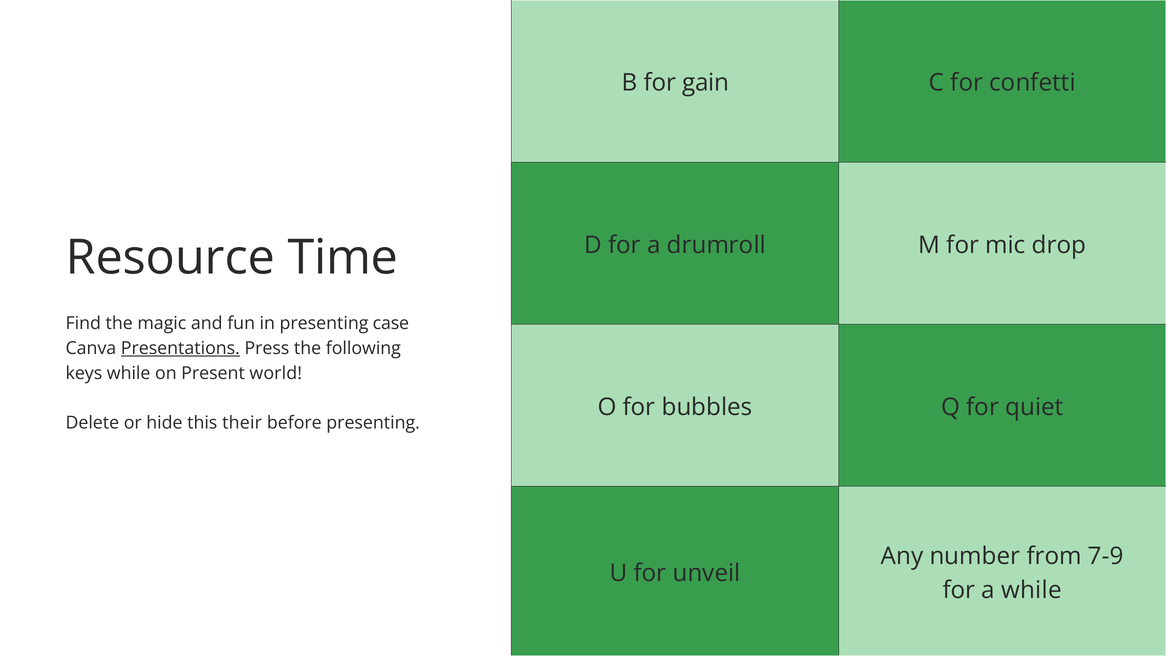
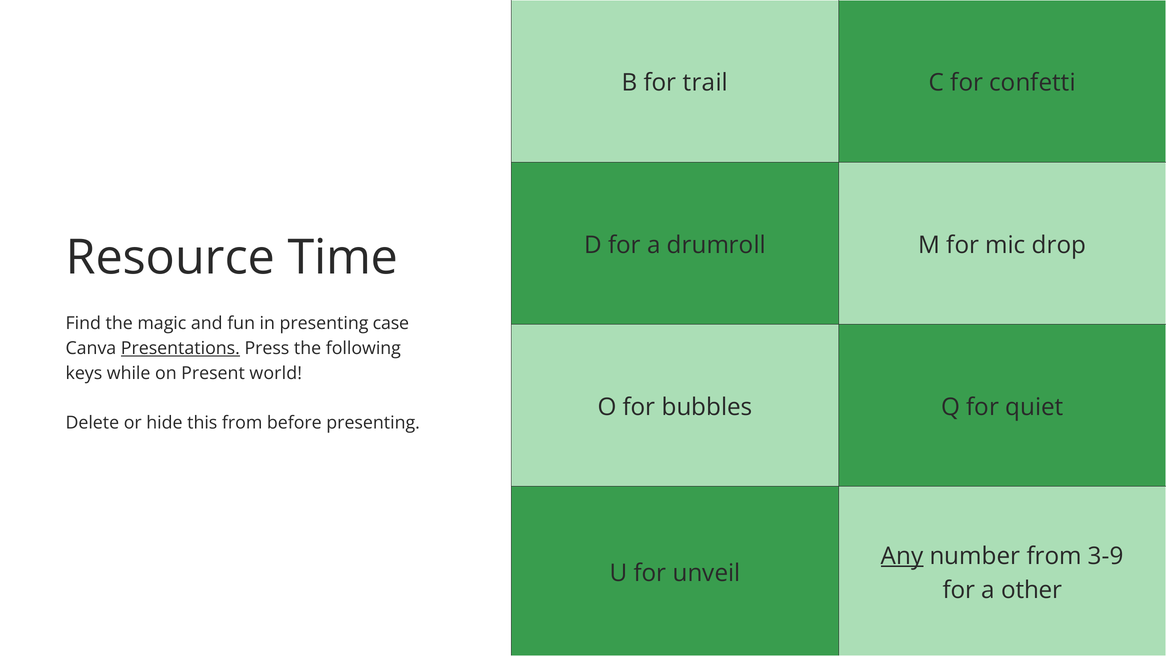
gain: gain -> trail (705, 83)
this their: their -> from (242, 423)
Any underline: none -> present (902, 556)
7-9: 7-9 -> 3-9 (1106, 556)
a while: while -> other (1032, 590)
